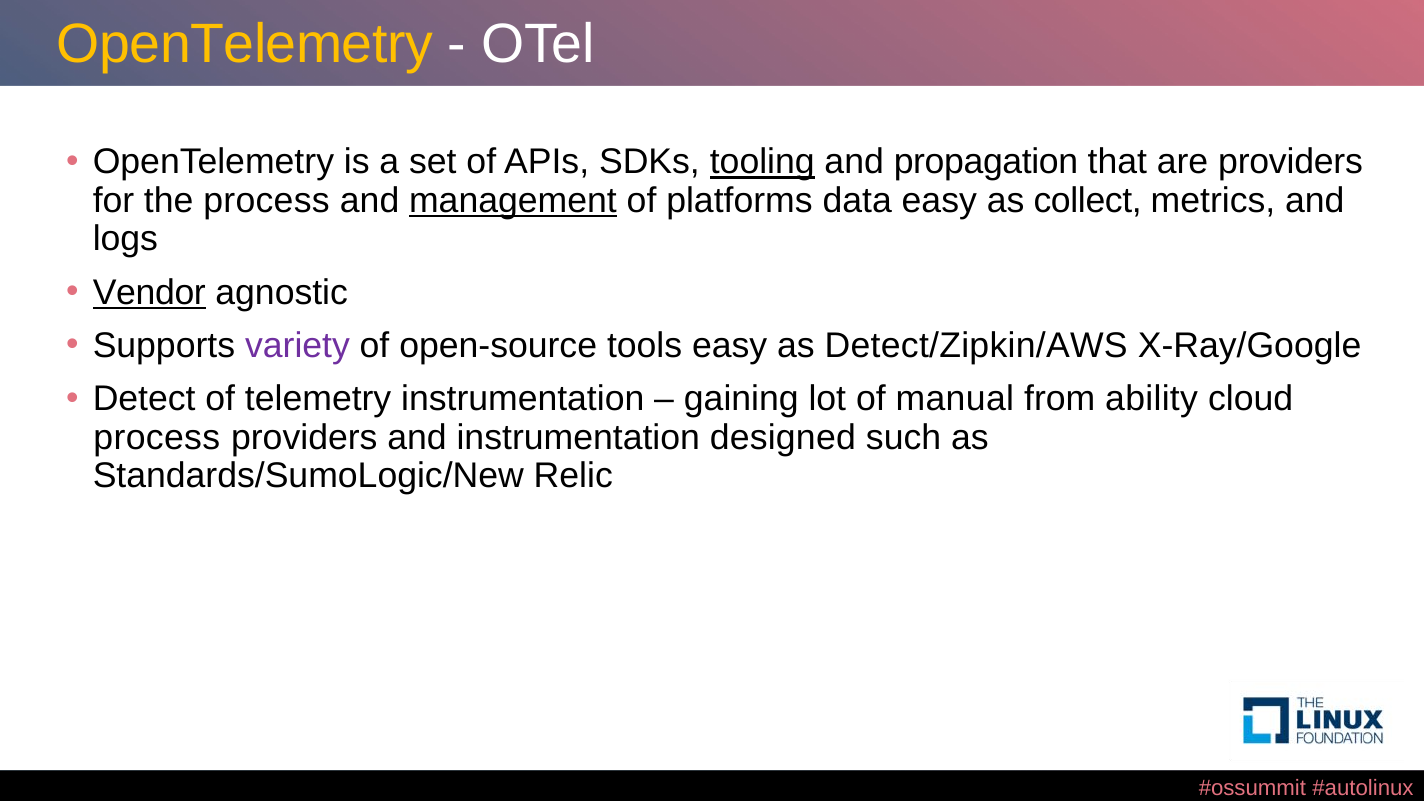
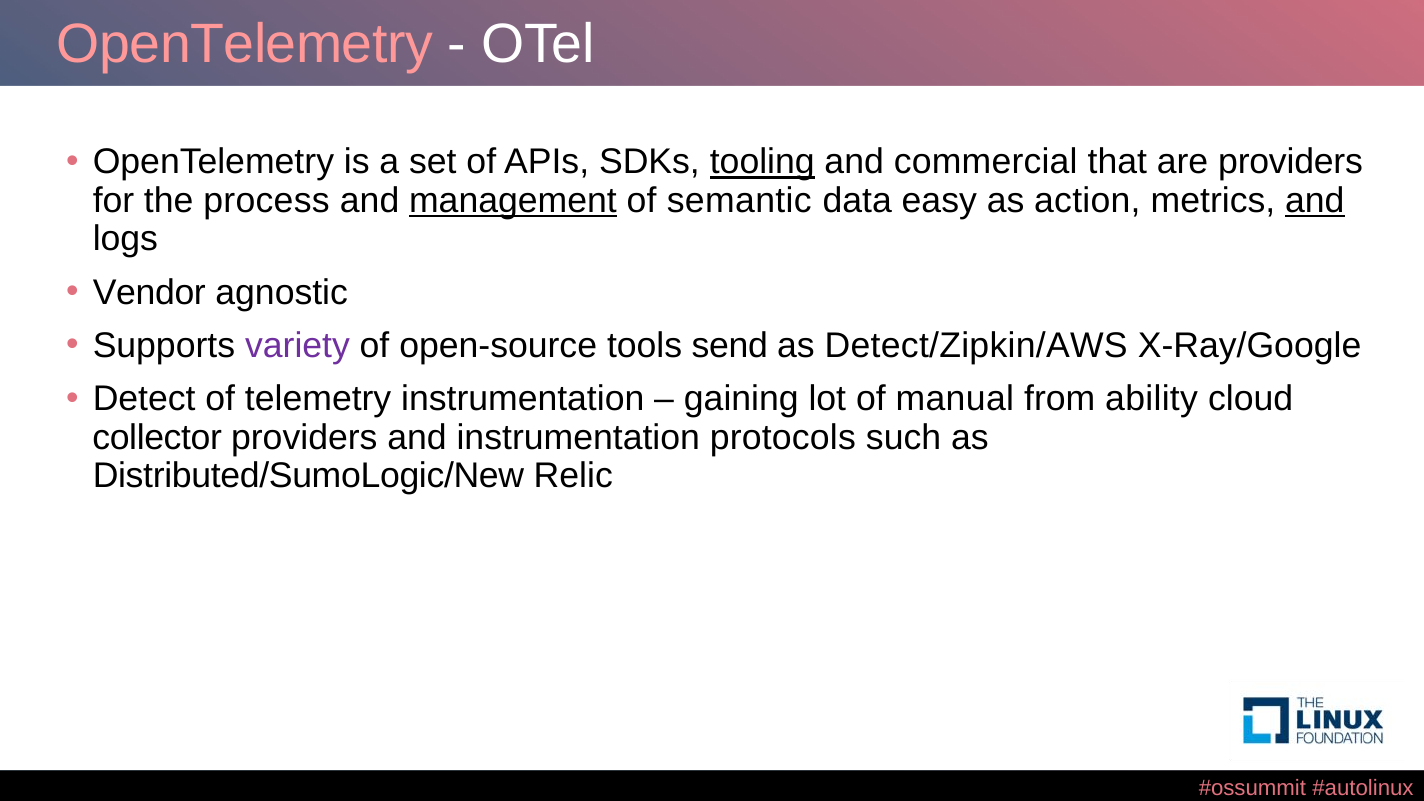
OpenTelemetry colour: yellow -> pink (245, 44)
propagation: propagation -> commercial (986, 162)
platforms: platforms -> semantic (739, 201)
collect: collect -> action (1087, 201)
and underline: none -> present (1315, 201)
Vendor underline: present -> none (149, 292)
tools easy: easy -> send (730, 346)
process: process -> collector (157, 437)
designed: designed -> protocols (783, 437)
Standards/SumoLogic/New: Standards/SumoLogic/New -> Distributed/SumoLogic/New (308, 476)
